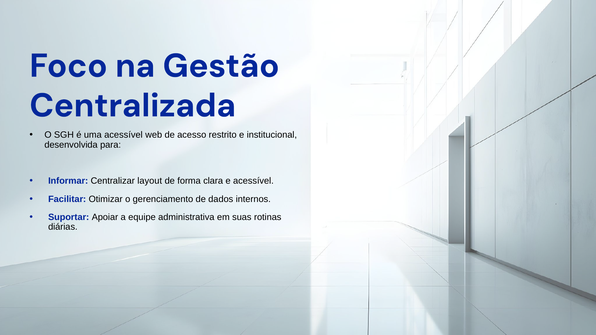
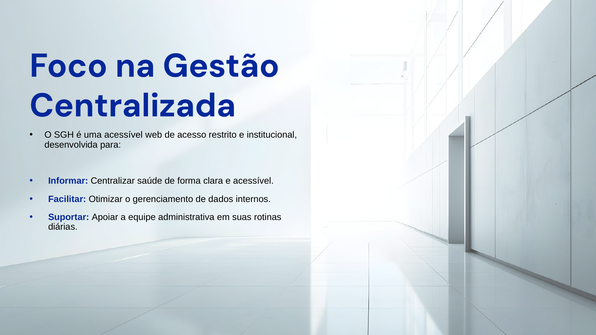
layout: layout -> saúde (150, 181)
